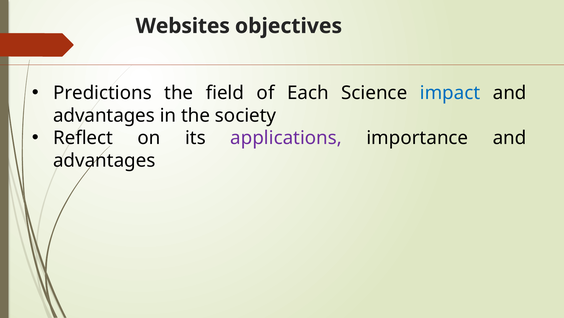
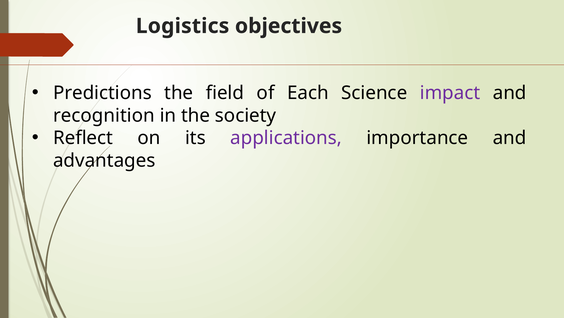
Websites: Websites -> Logistics (183, 26)
impact colour: blue -> purple (450, 93)
advantages: advantages -> recognition (104, 115)
